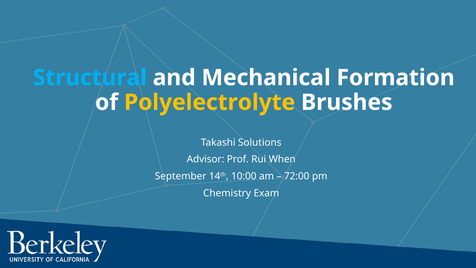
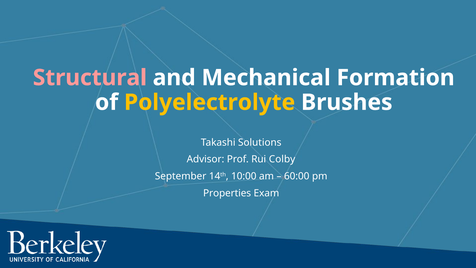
Structural colour: light blue -> pink (90, 78)
When: When -> Colby (282, 159)
72:00: 72:00 -> 60:00 (297, 176)
Chemistry: Chemistry -> Properties (227, 193)
